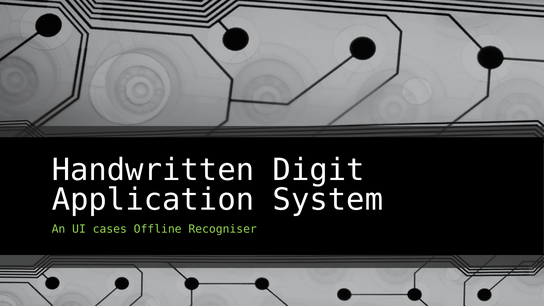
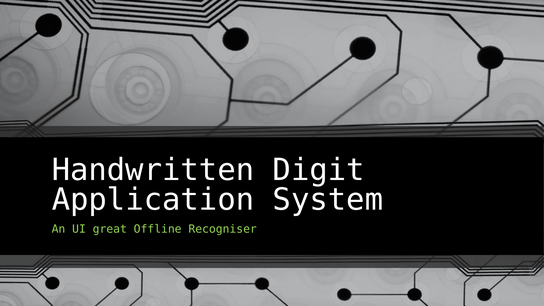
cases: cases -> great (110, 229)
